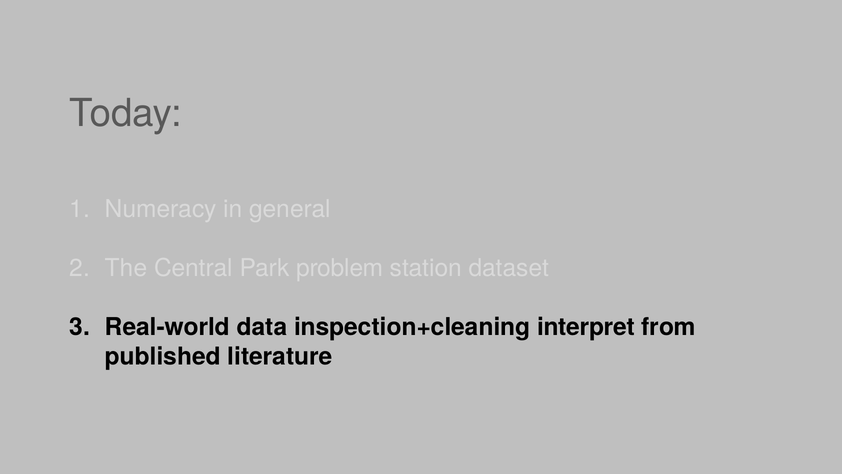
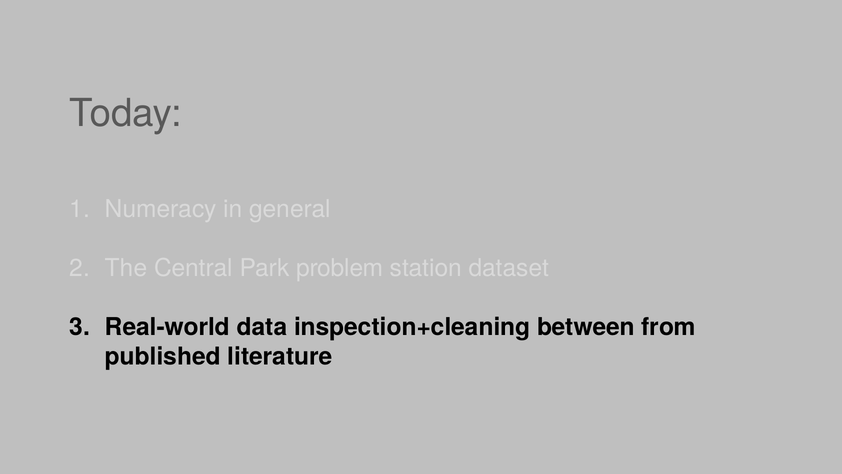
interpret: interpret -> between (586, 327)
